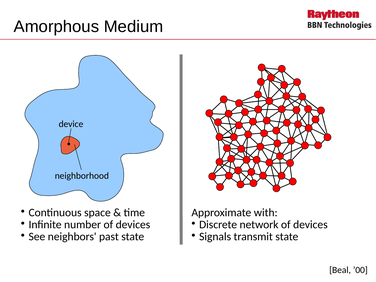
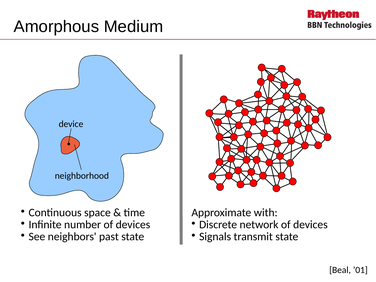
’00: ’00 -> ’01 (360, 270)
